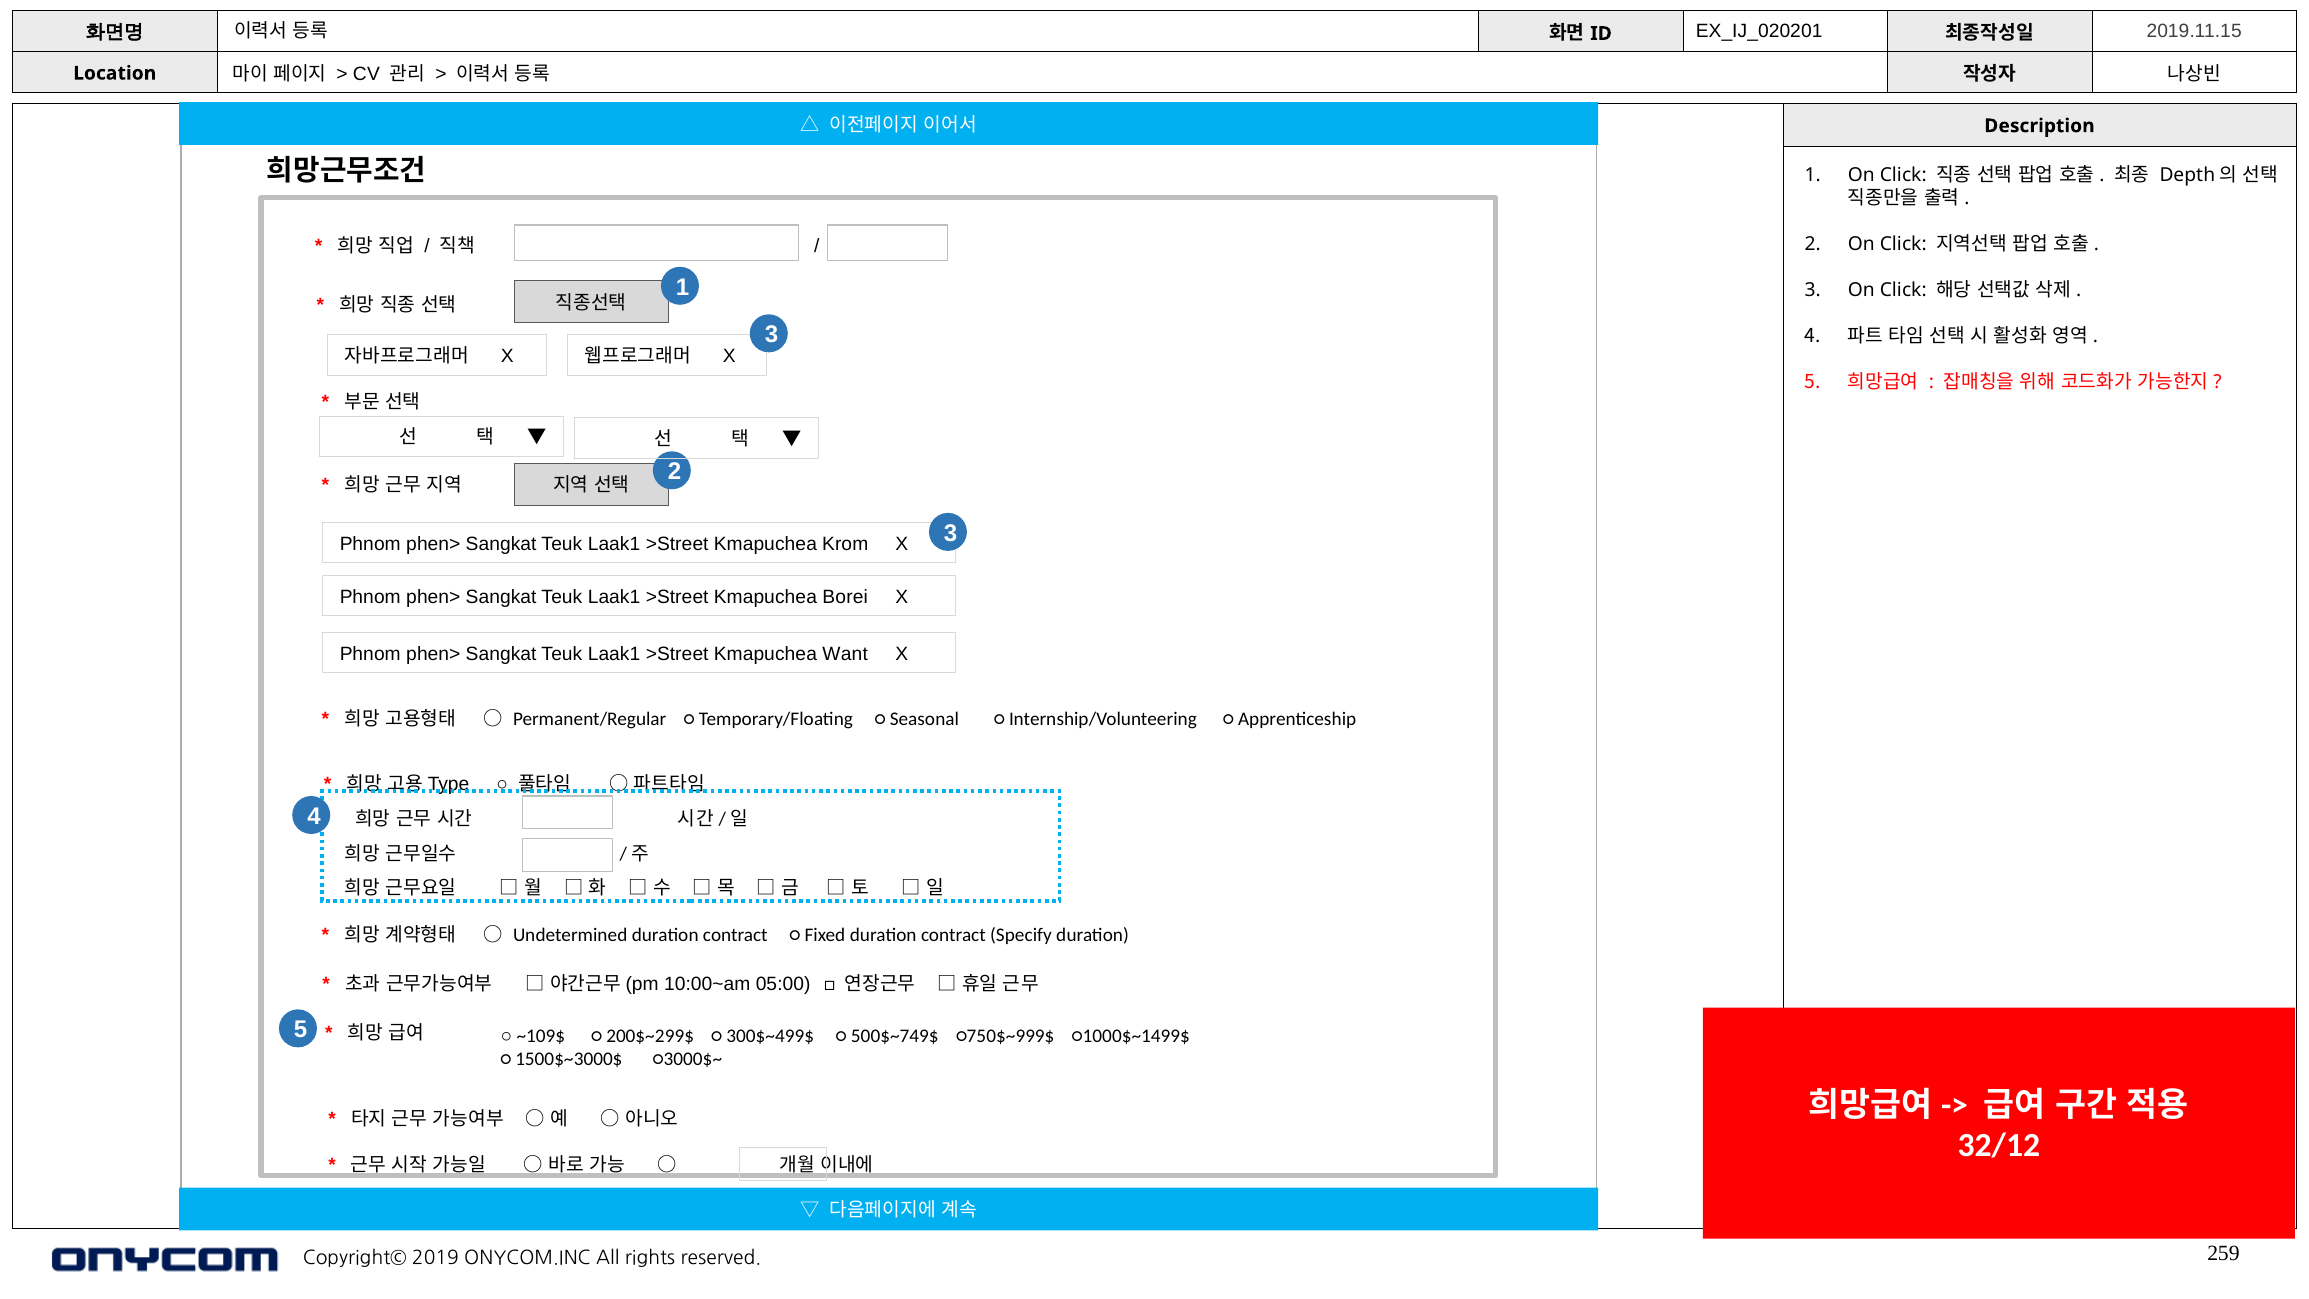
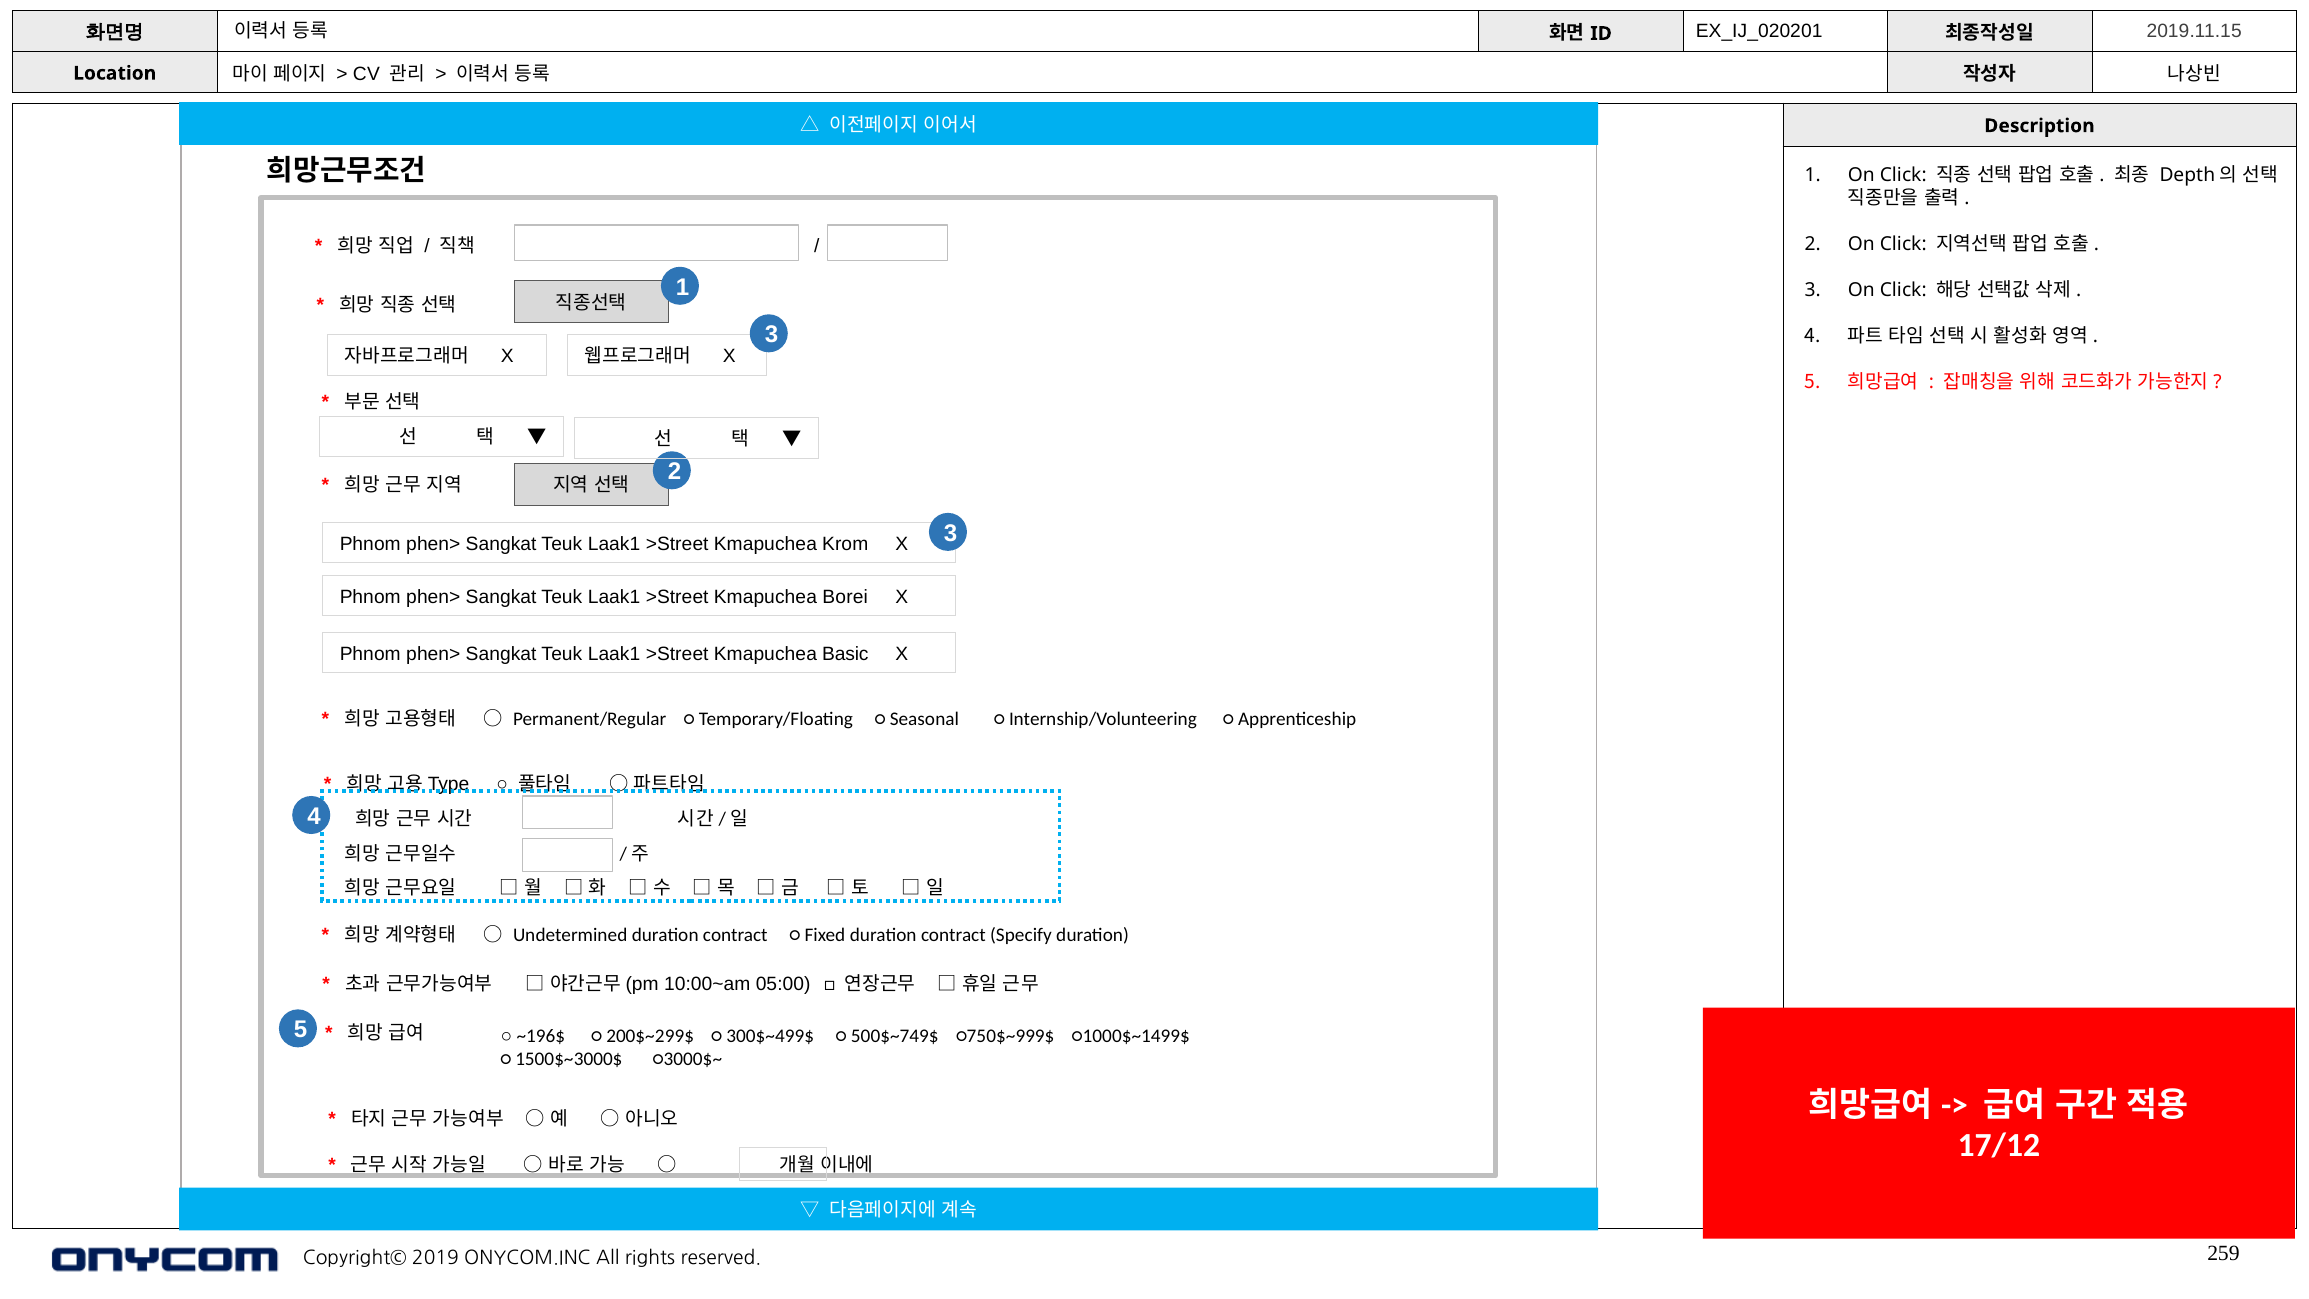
Want: Want -> Basic (845, 654)
~109$: ~109$ -> ~196$ (541, 1036)
32/12: 32/12 -> 17/12 (1999, 1145)
